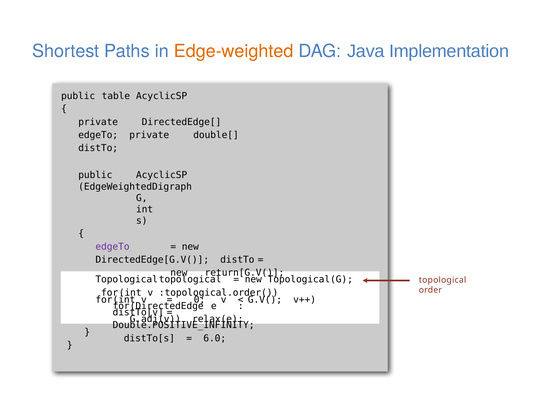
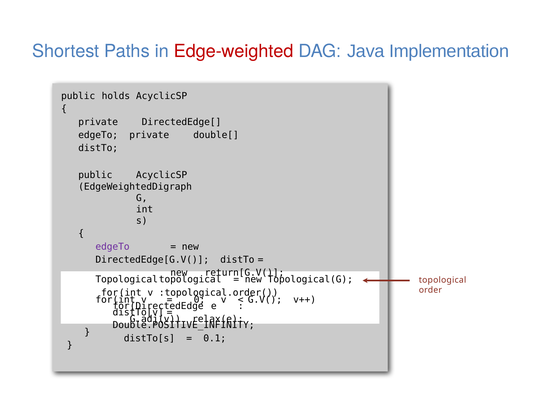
Edge-weighted colour: orange -> red (234, 51)
table: table -> holds (116, 96)
6.0: 6.0 -> 0.1 (215, 338)
